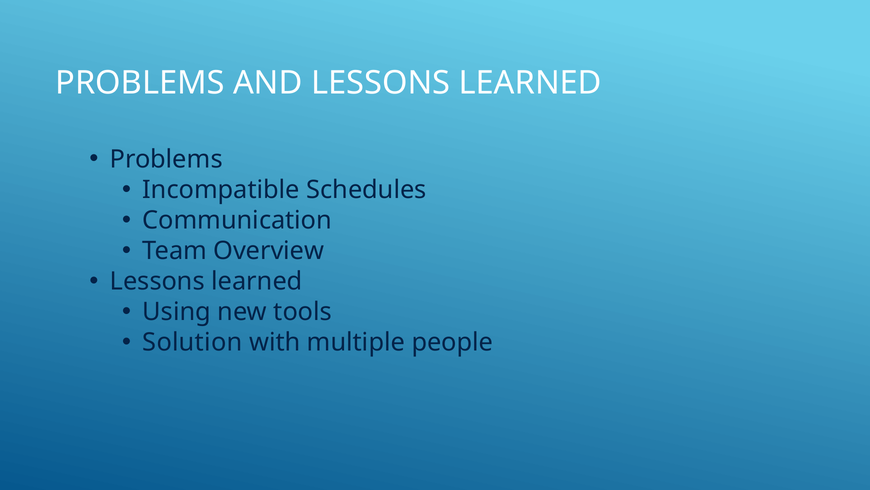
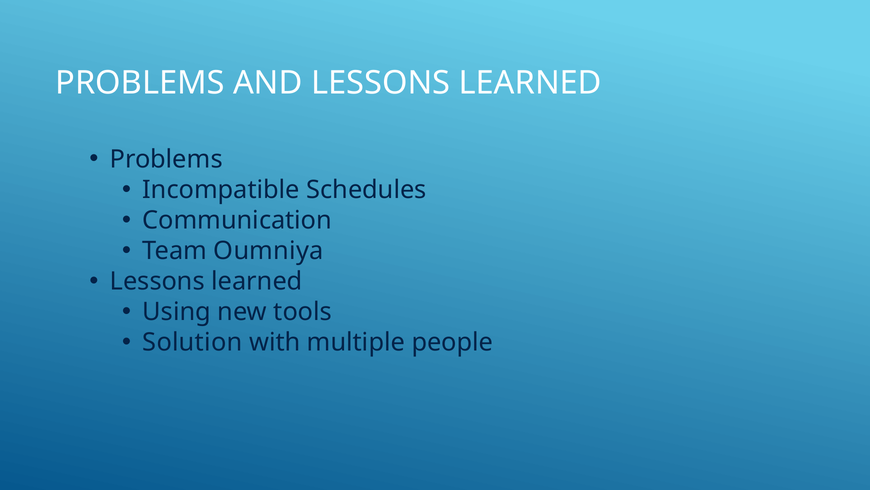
Overview: Overview -> Oumniya (269, 251)
